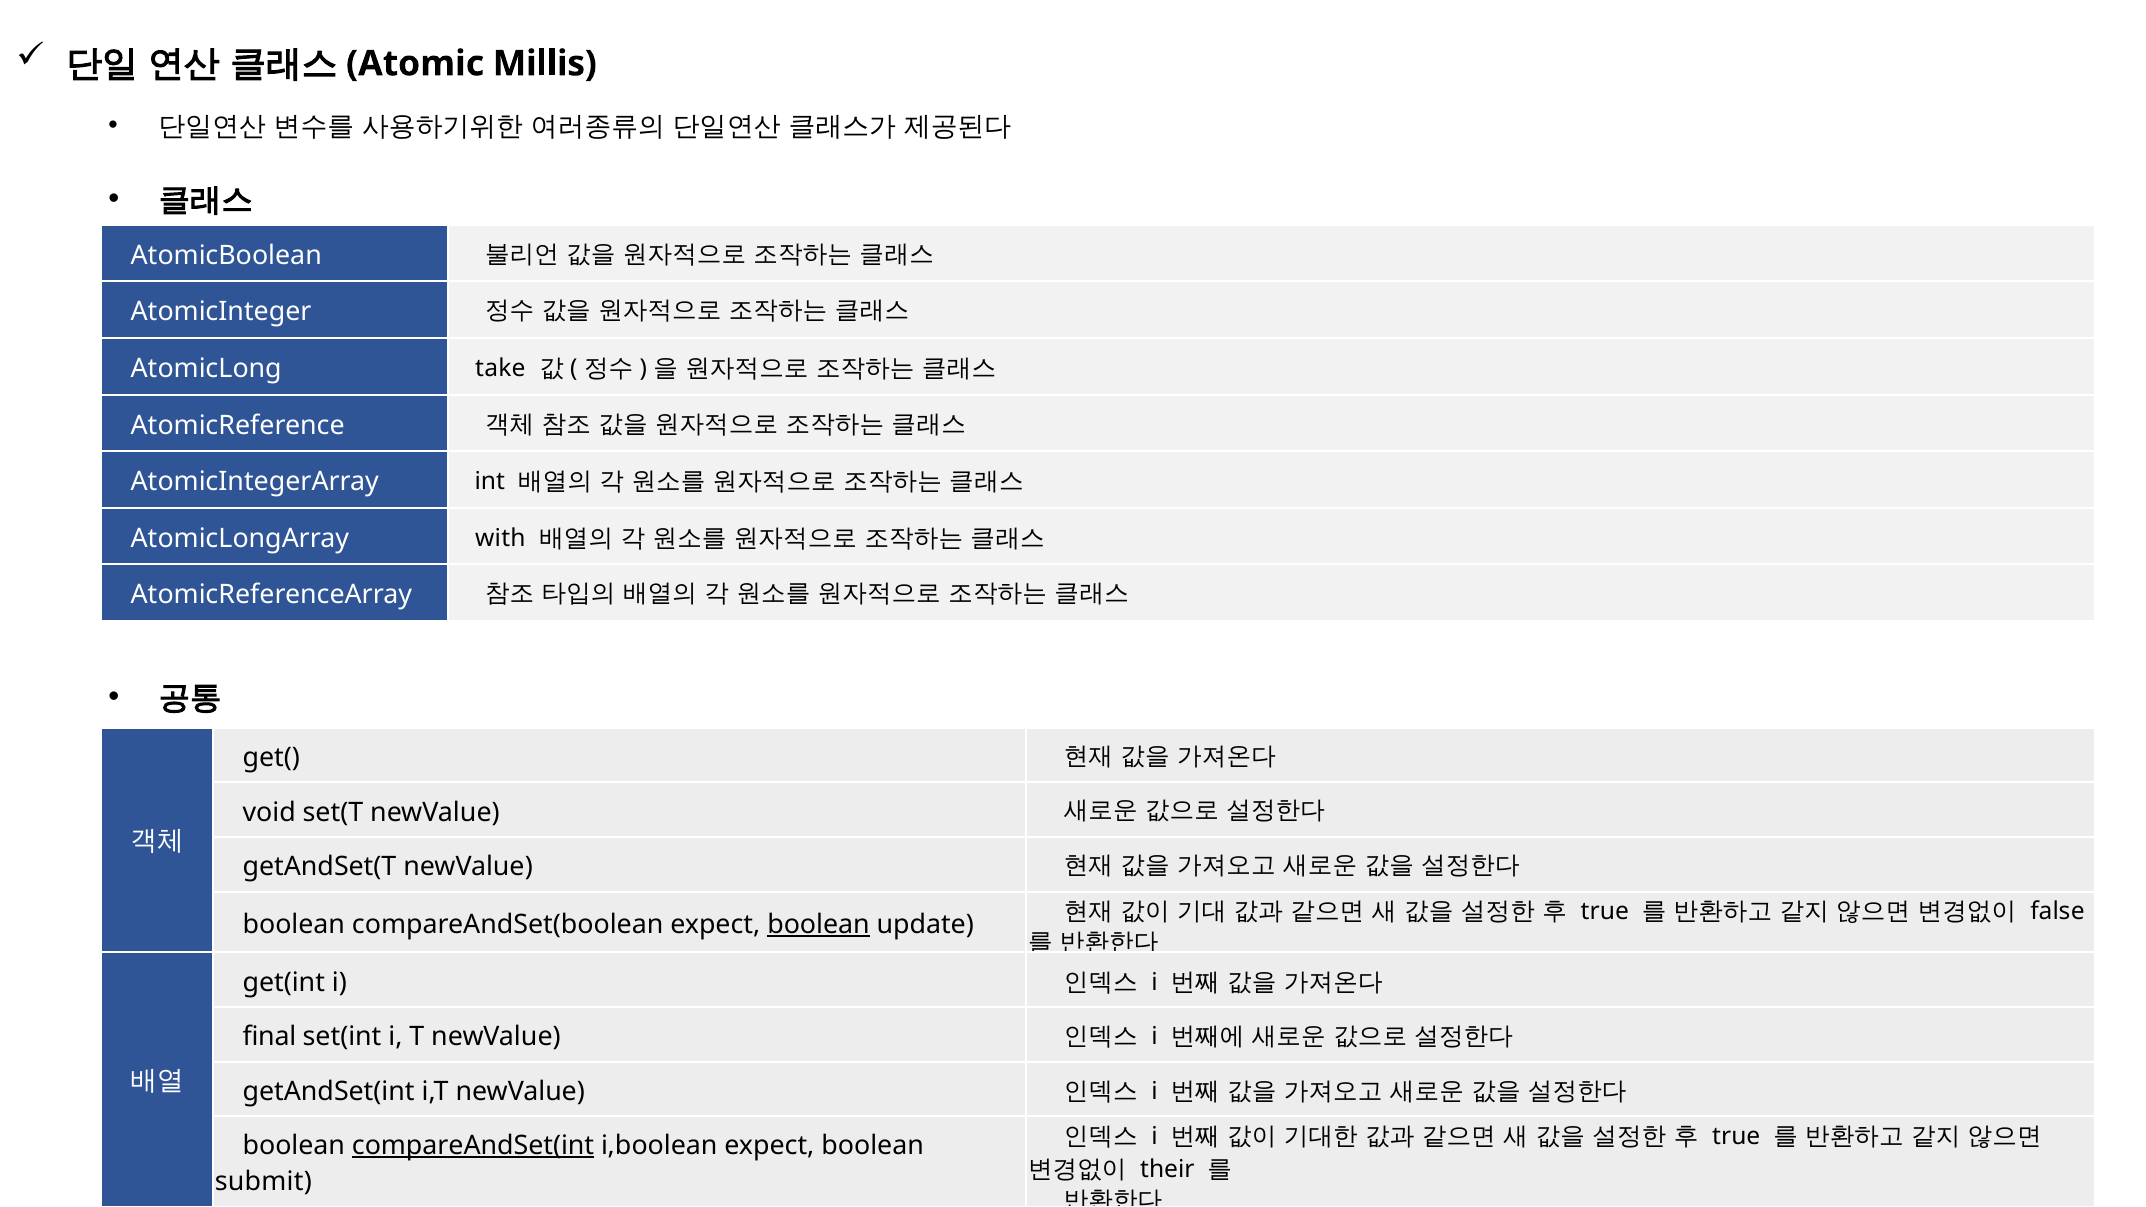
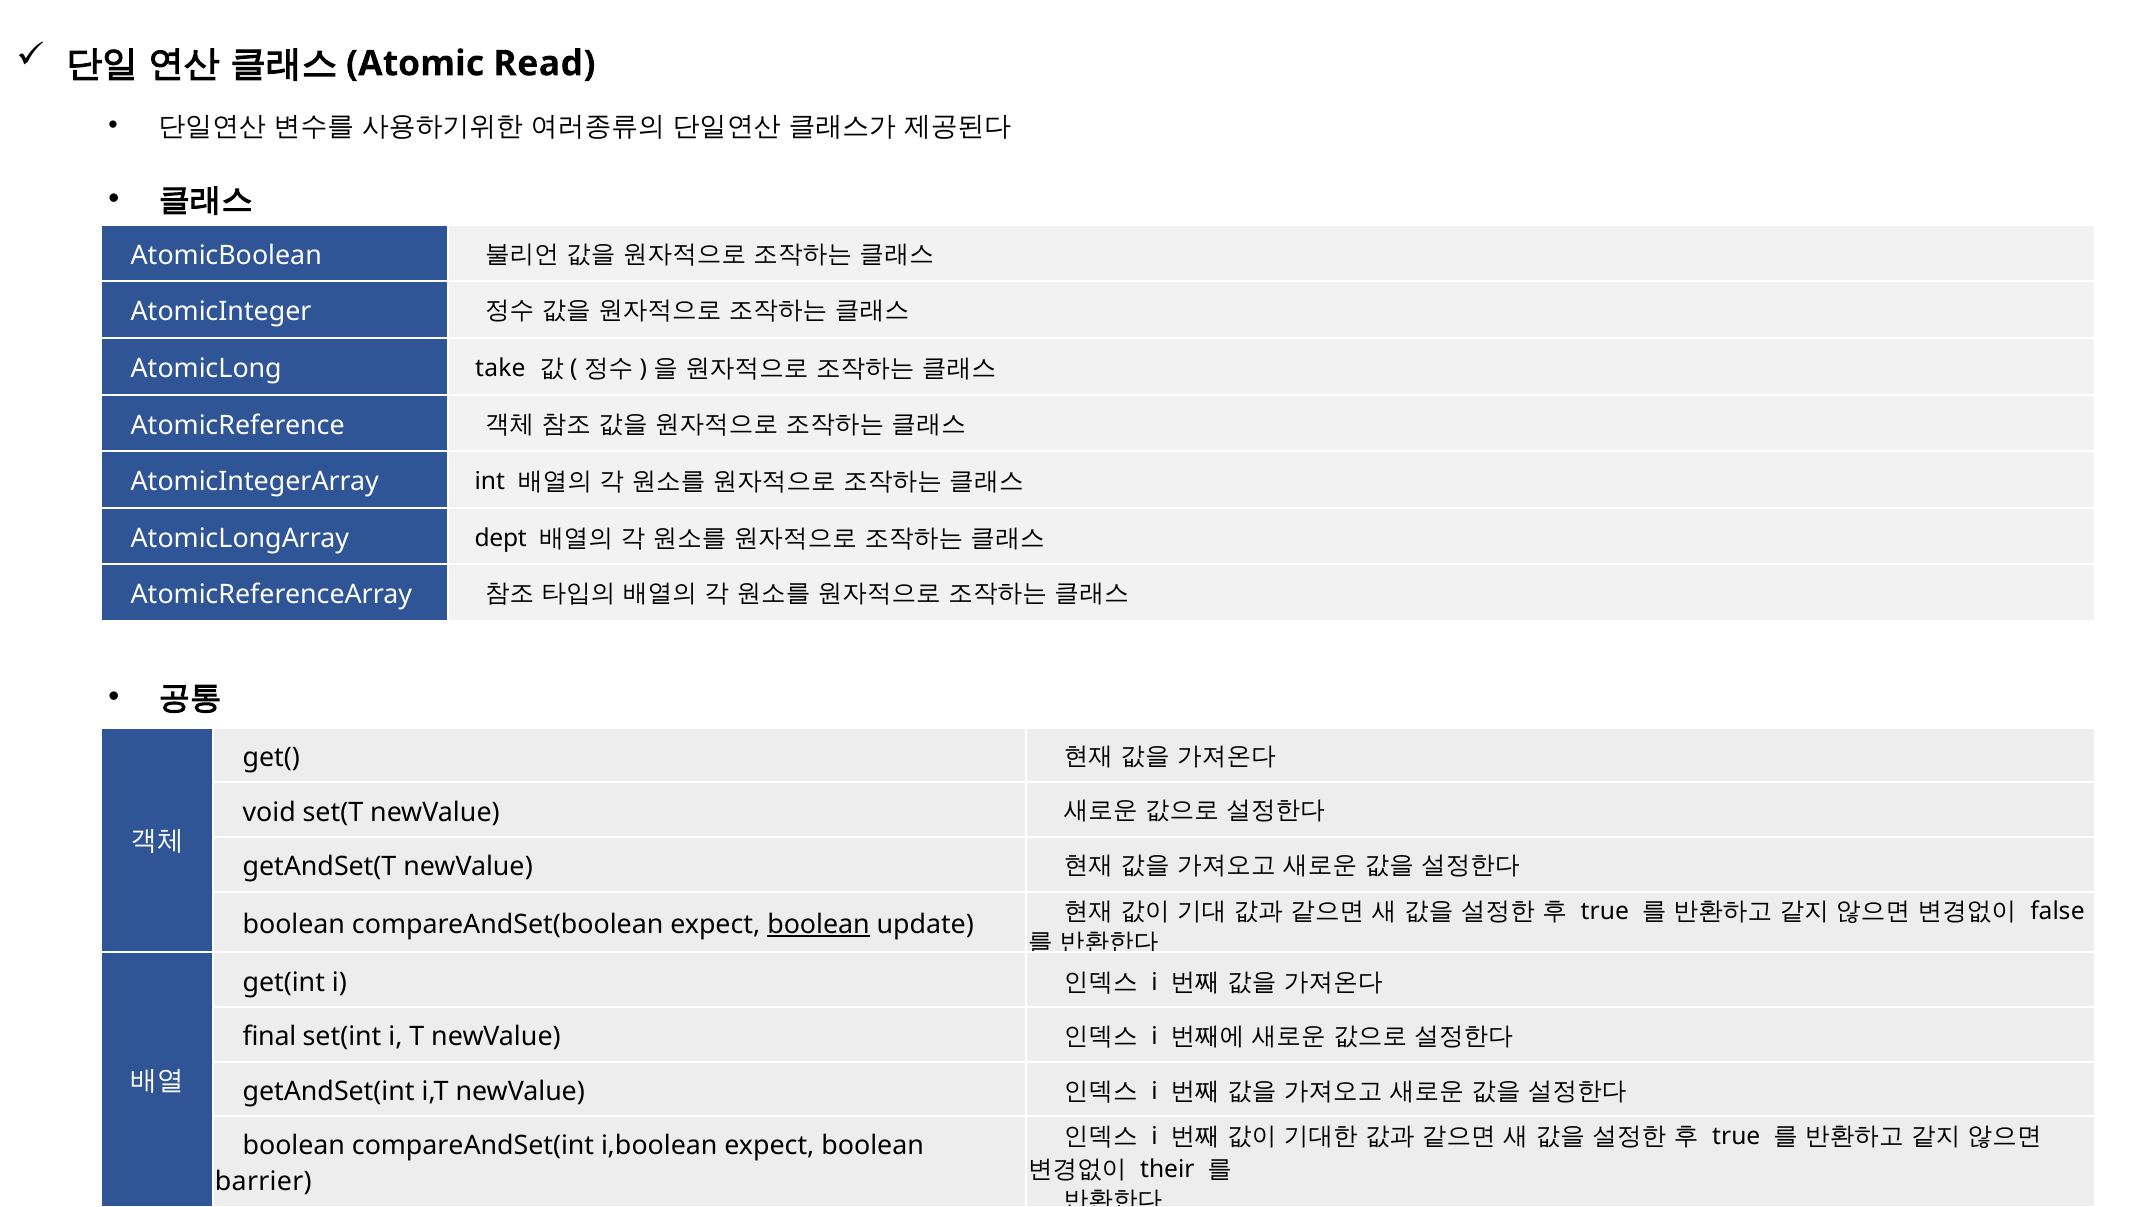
Millis: Millis -> Read (544, 64)
with: with -> dept (501, 538)
compareAndSet(int underline: present -> none (473, 1146)
submit: submit -> barrier (263, 1182)
